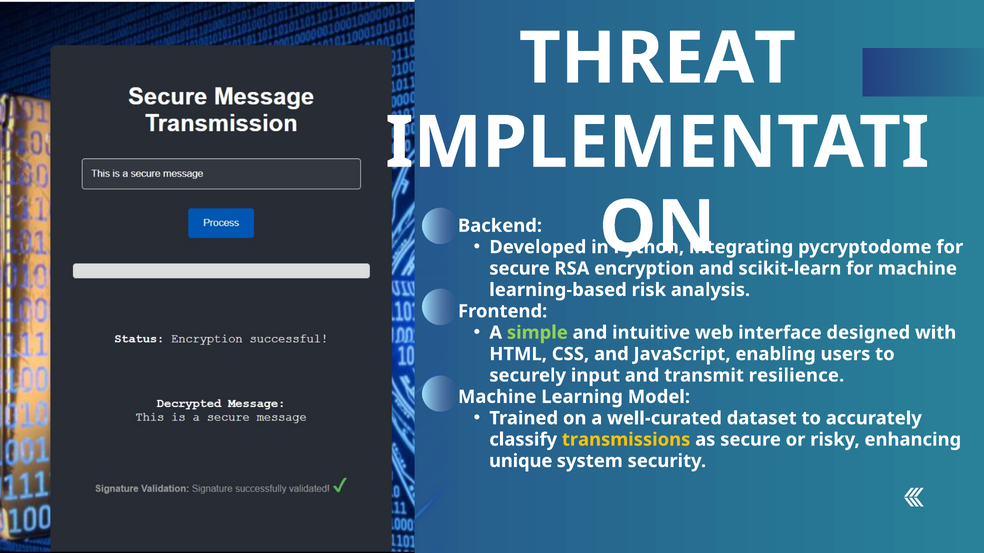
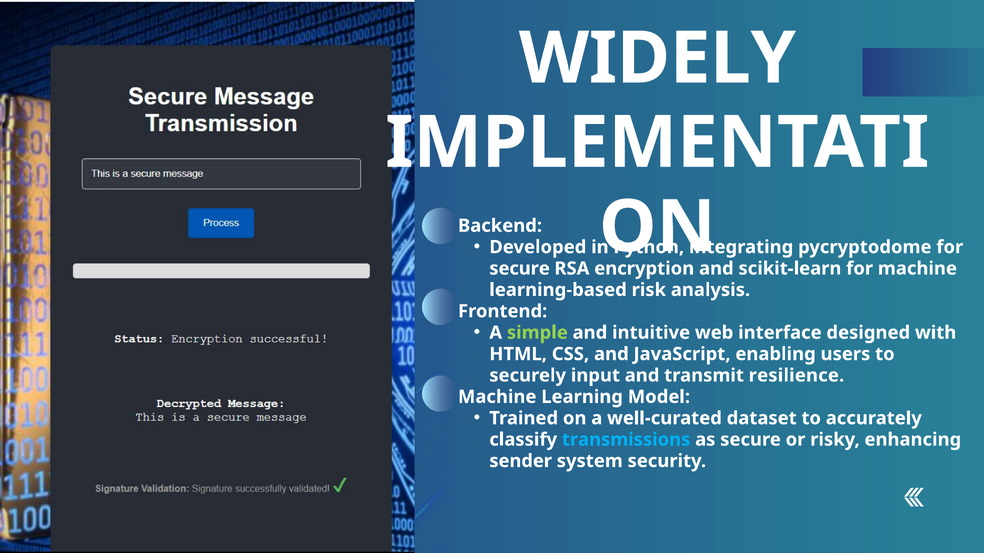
THREAT: THREAT -> WIDELY (657, 59)
transmissions colour: yellow -> light blue (626, 440)
unique: unique -> sender (521, 461)
